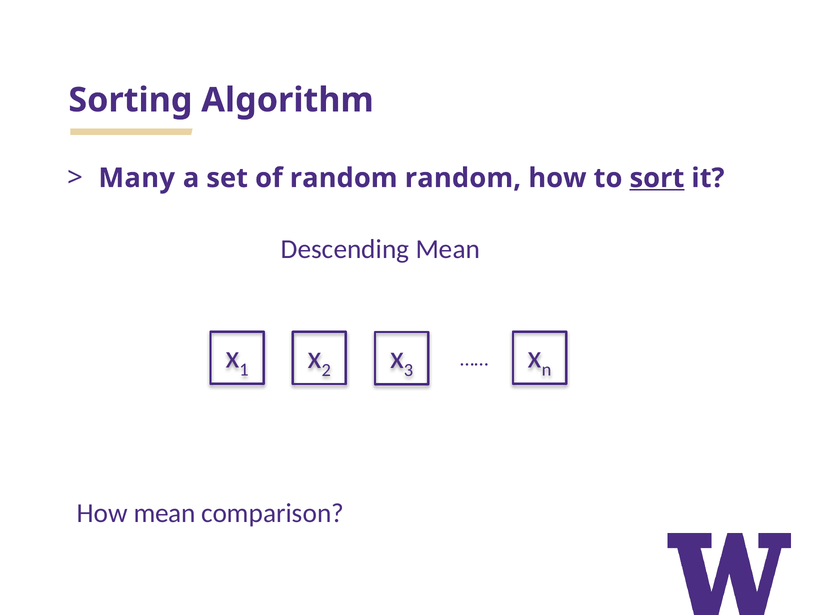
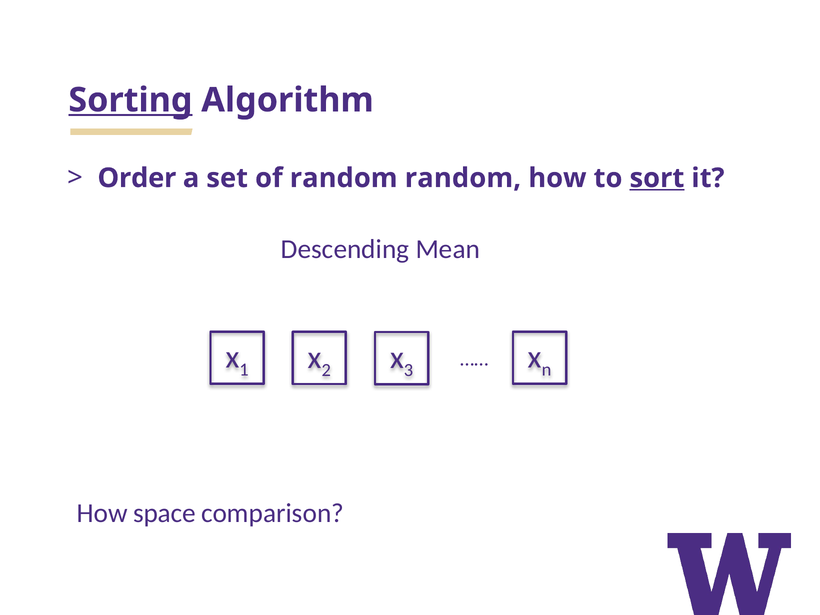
Sorting underline: none -> present (130, 100)
Many: Many -> Order (137, 178)
How mean: mean -> space (165, 513)
